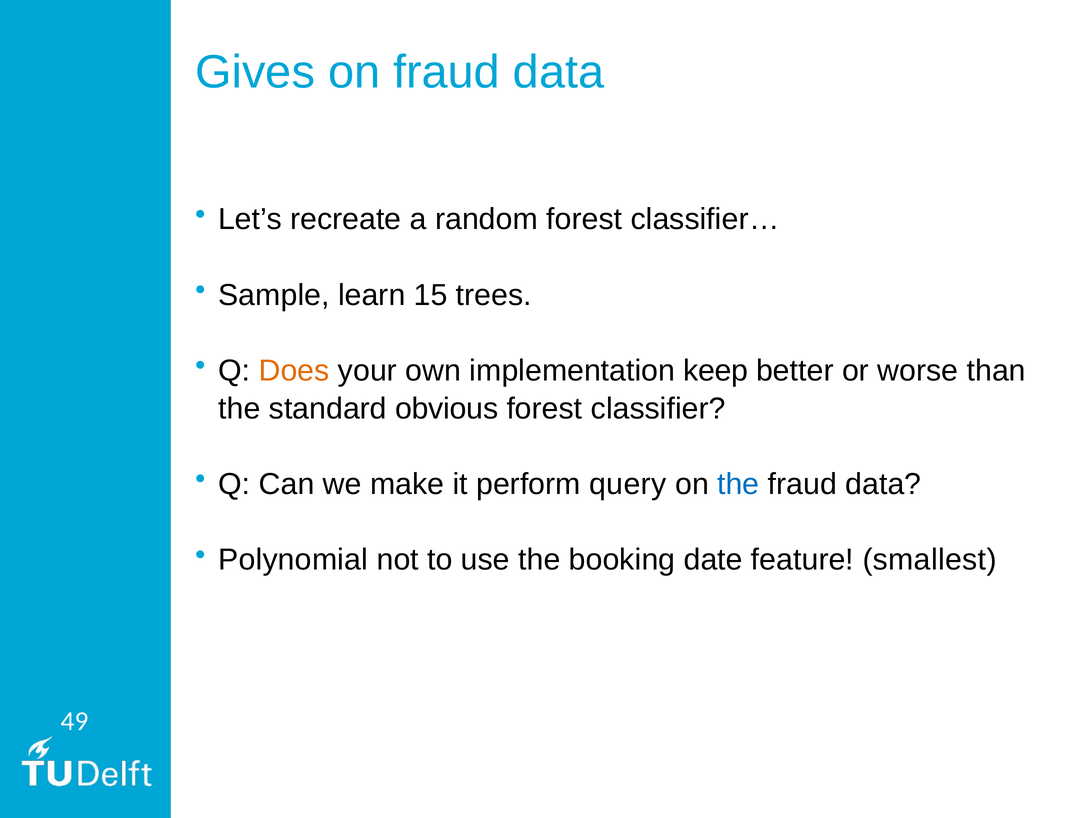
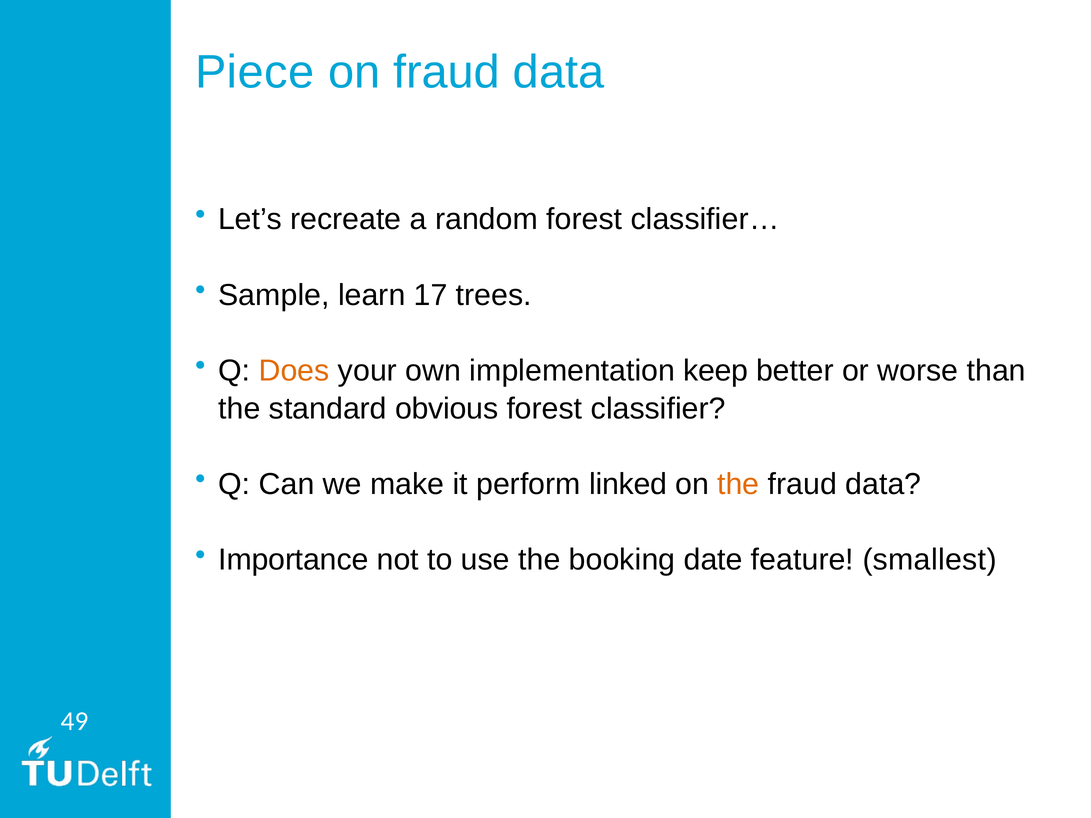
Gives: Gives -> Piece (255, 72)
15: 15 -> 17 (431, 295)
query: query -> linked (628, 484)
the colour: blue -> orange (738, 484)
Polynomial: Polynomial -> Importance (293, 560)
